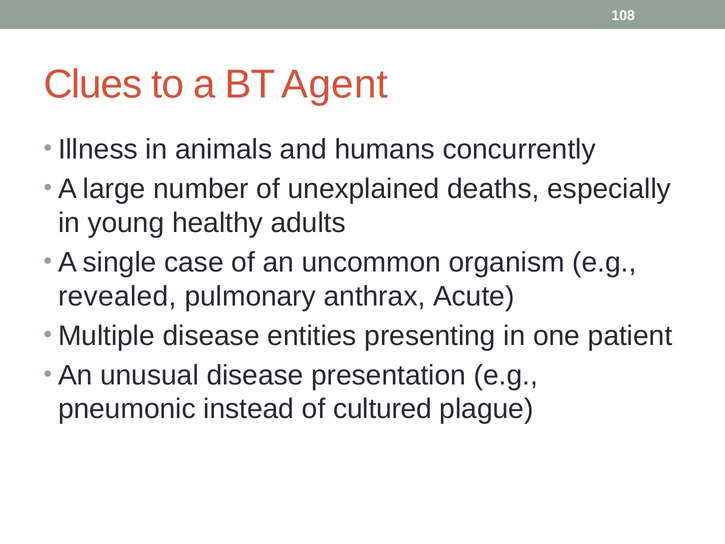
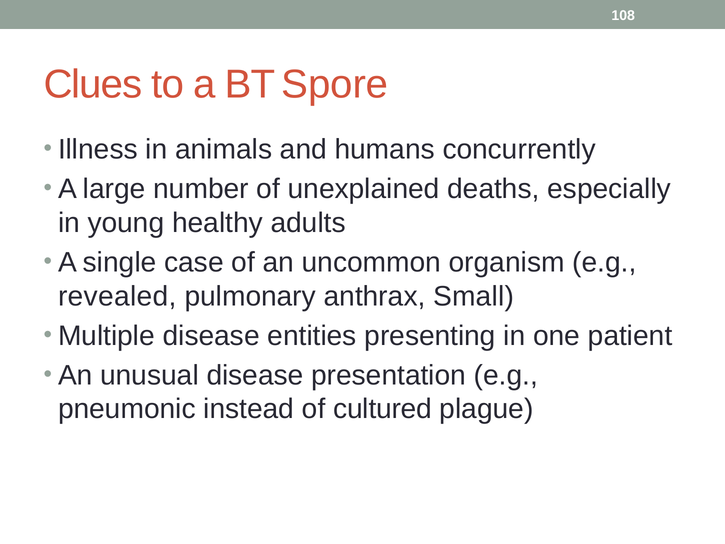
Agent: Agent -> Spore (335, 84)
Acute: Acute -> Small (474, 296)
